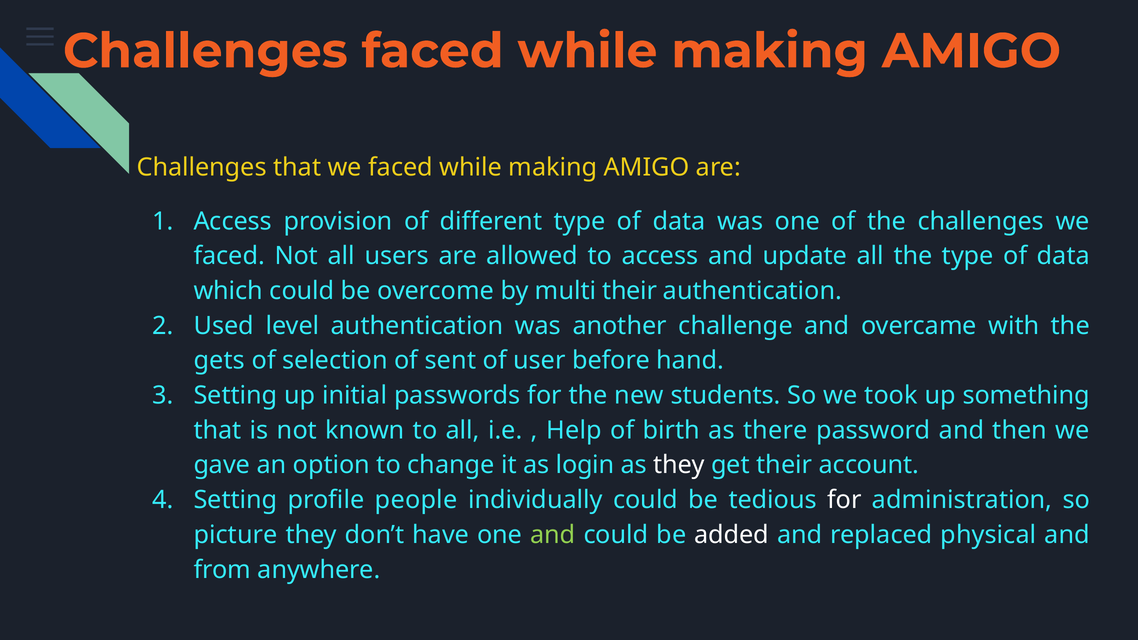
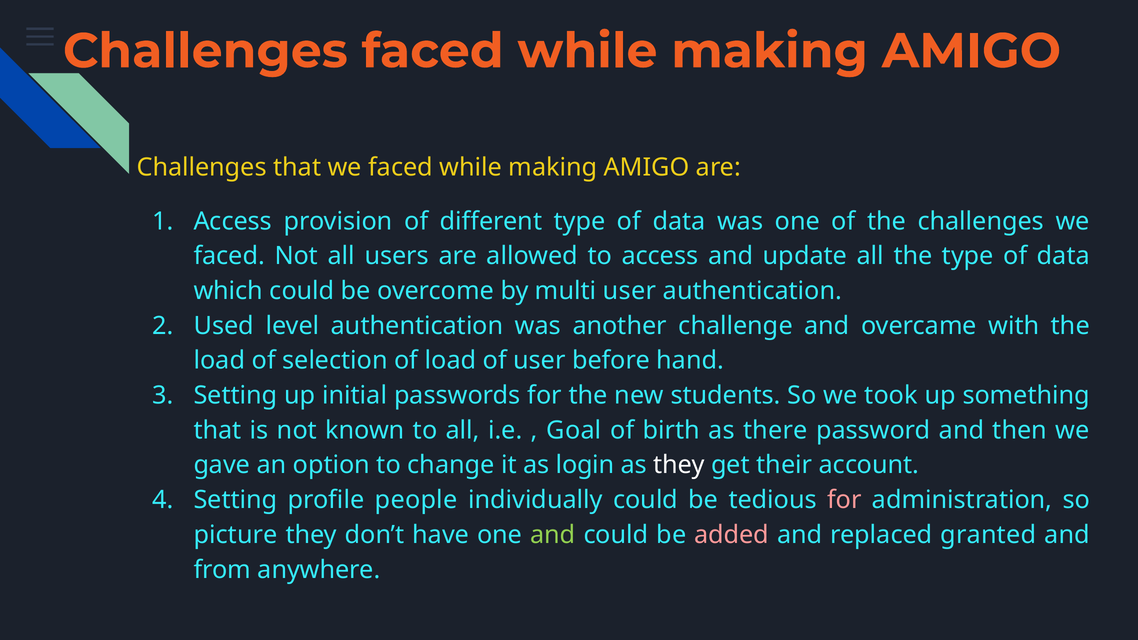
multi their: their -> user (629, 291)
gets: gets -> load (219, 361)
of sent: sent -> load (450, 361)
Help: Help -> Goal (574, 430)
for colour: white -> pink (844, 500)
added colour: white -> pink (732, 535)
physical: physical -> granted (988, 535)
